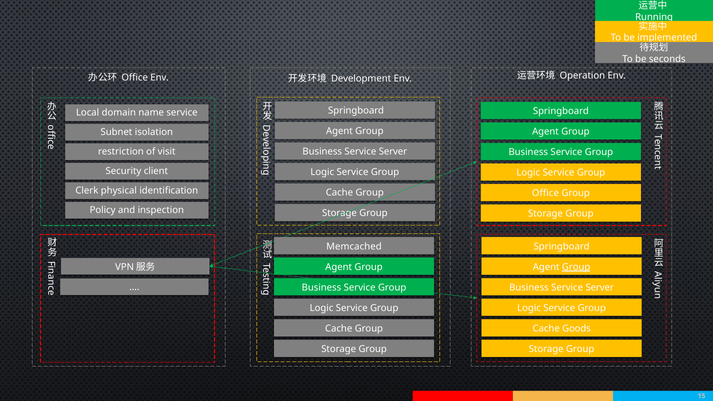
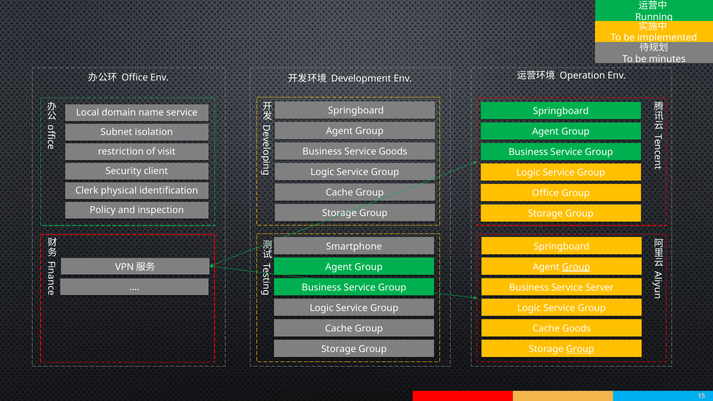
seconds: seconds -> minutes (667, 59)
Server: Server -> Goods (393, 152)
Memcached: Memcached -> Smartphone (354, 246)
Group underline: none -> present (580, 349)
